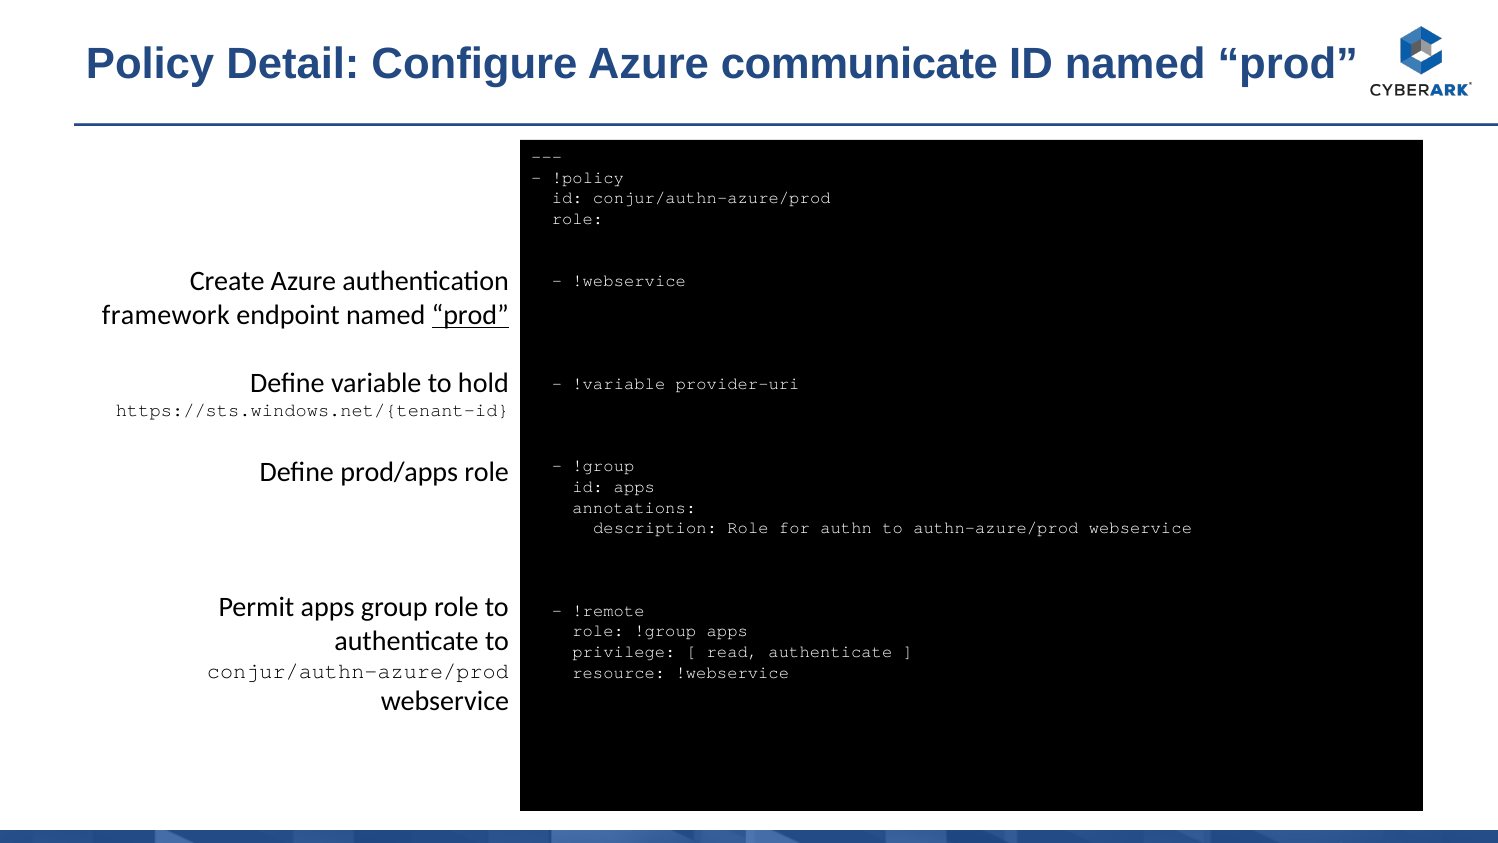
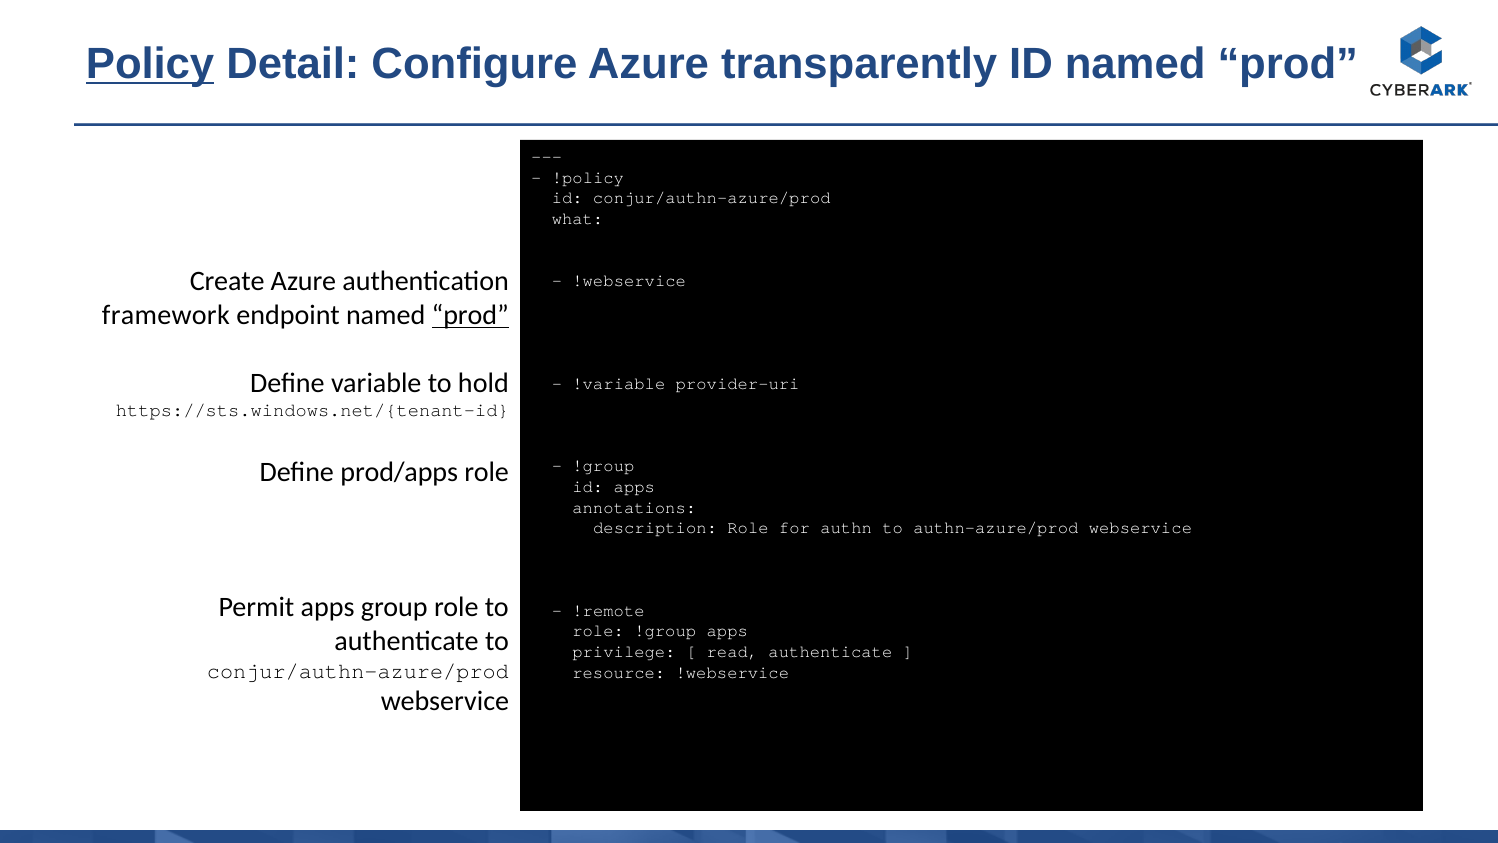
Policy underline: none -> present (150, 64)
communicate: communicate -> transparently (859, 64)
role: role -> what (578, 219)
